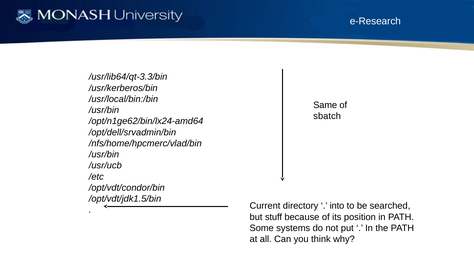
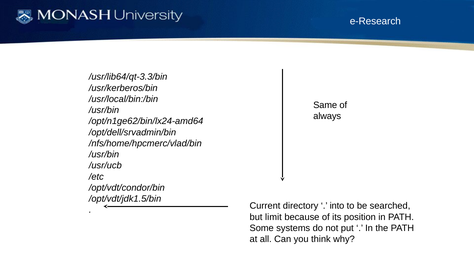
sbatch: sbatch -> always (327, 116)
stuff: stuff -> limit (273, 217)
